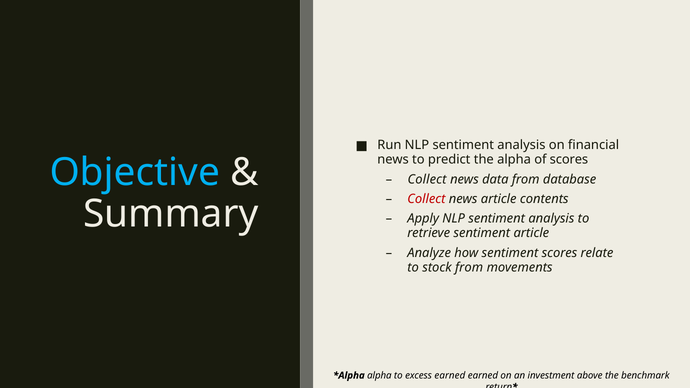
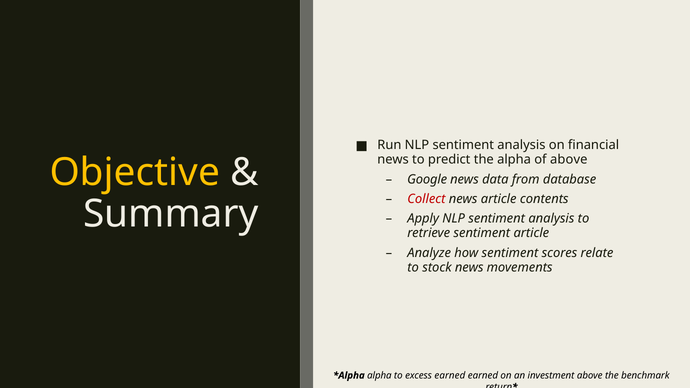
of scores: scores -> above (569, 160)
Objective colour: light blue -> yellow (135, 173)
Collect: Collect -> Google (427, 179)
stock from: from -> news (469, 267)
